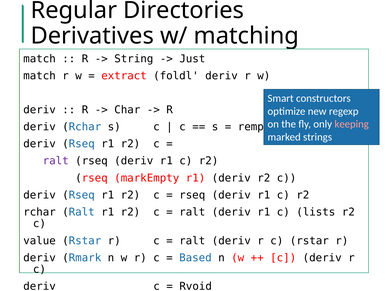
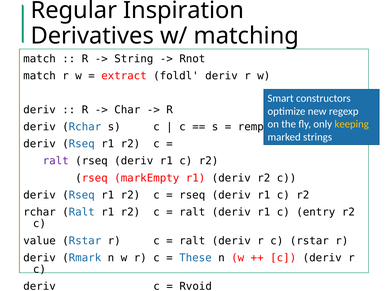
Directories: Directories -> Inspiration (184, 10)
Just: Just -> Rnot (192, 59)
keeping colour: pink -> yellow (352, 124)
lists: lists -> entry (316, 212)
Based: Based -> These (195, 258)
